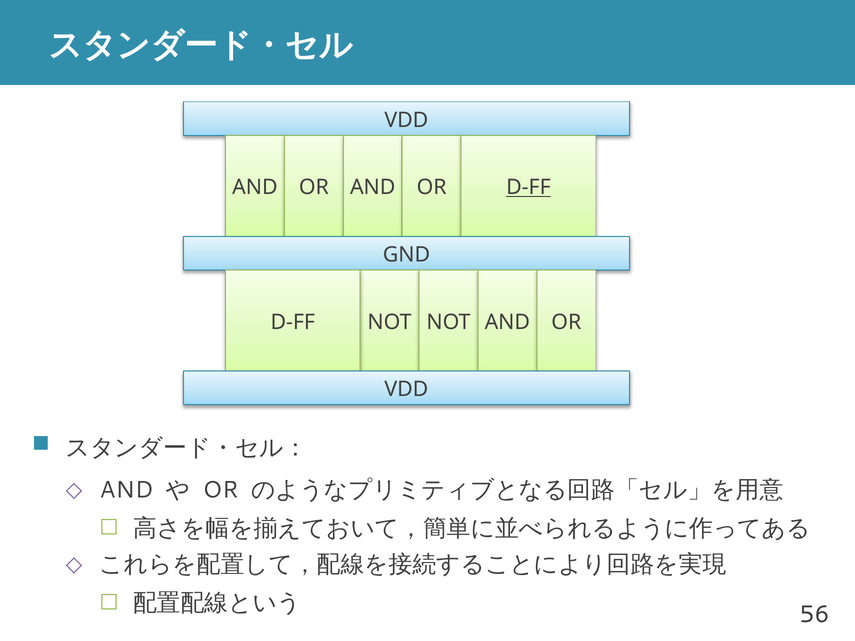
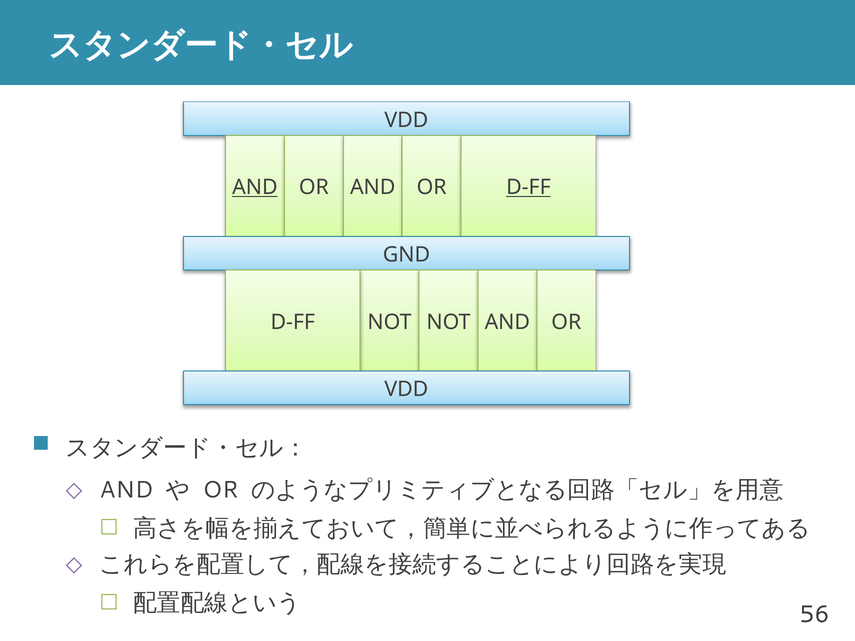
AND underline: none -> present (255, 187)
